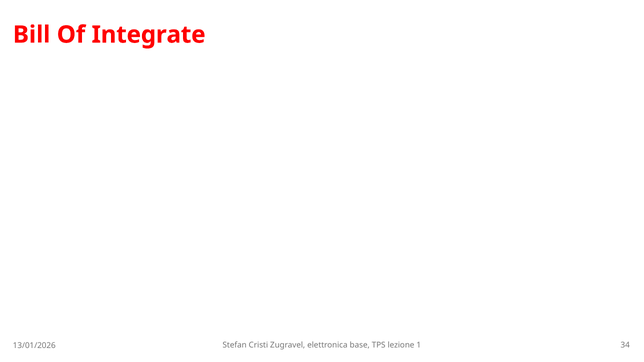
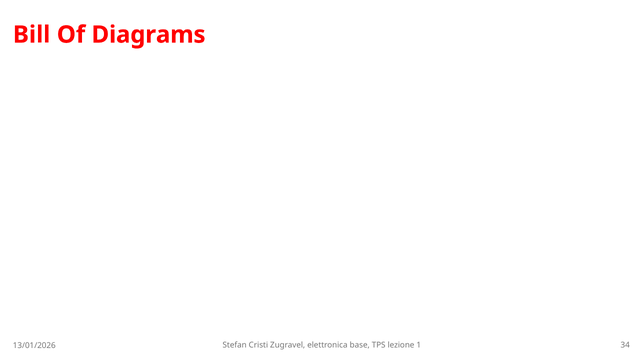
Integrate: Integrate -> Diagrams (149, 35)
